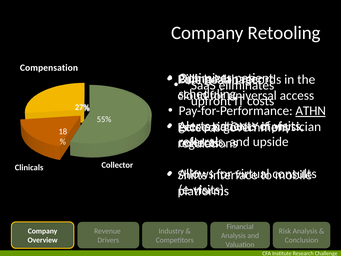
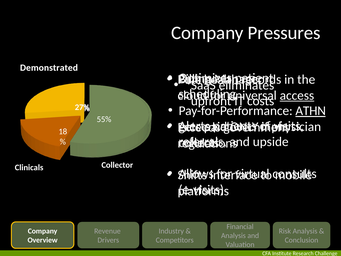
Retooling: Retooling -> Pressures (284, 33)
Compensation: Compensation -> Demonstrated (49, 68)
access underline: none -> present (297, 95)
